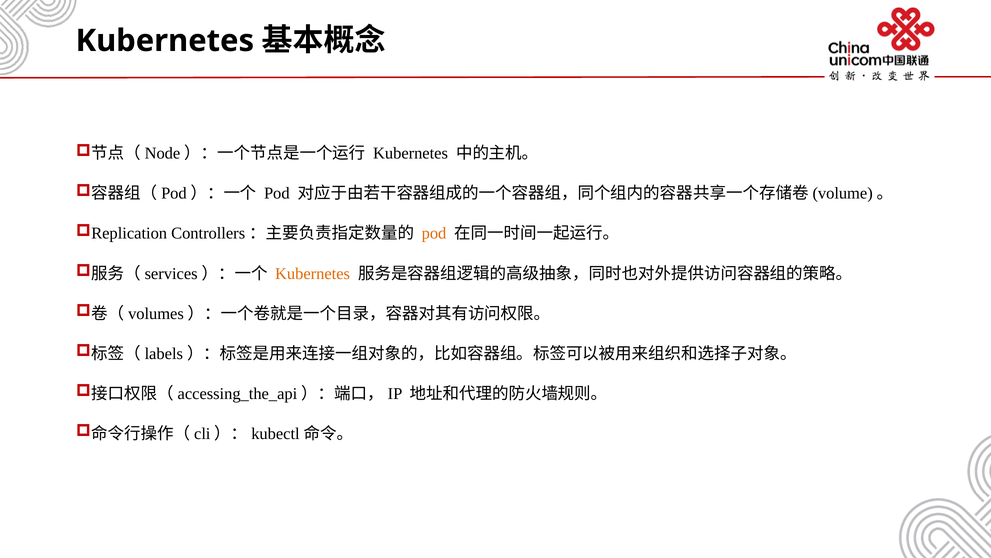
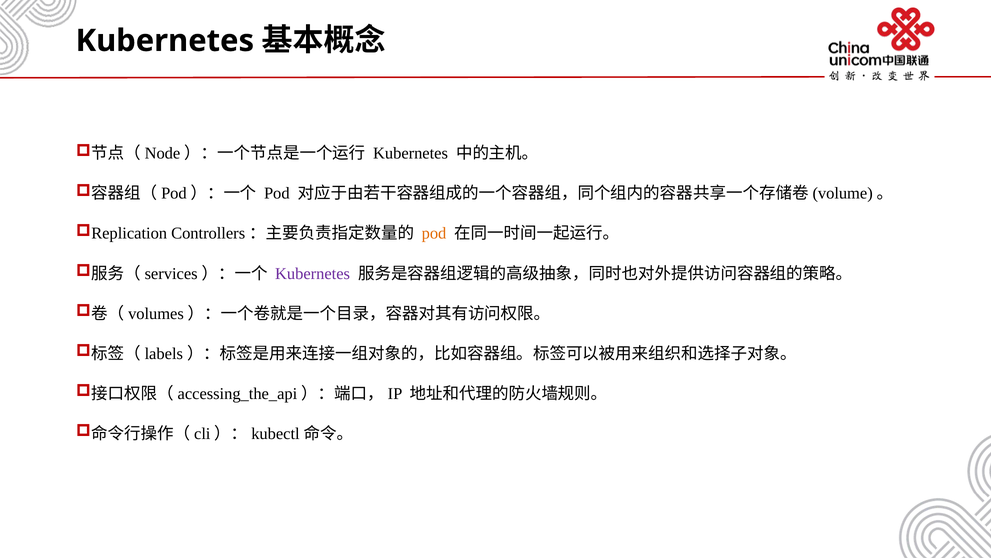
Kubernetes colour: orange -> purple (313, 273)
